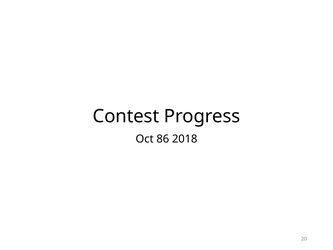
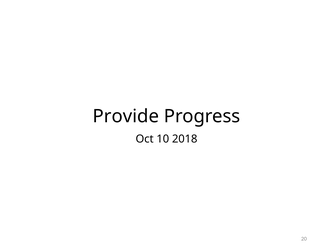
Contest: Contest -> Provide (126, 116)
86: 86 -> 10 (163, 139)
